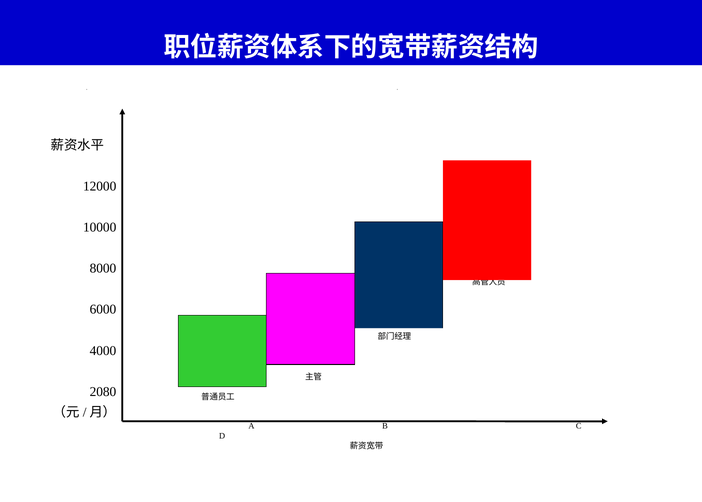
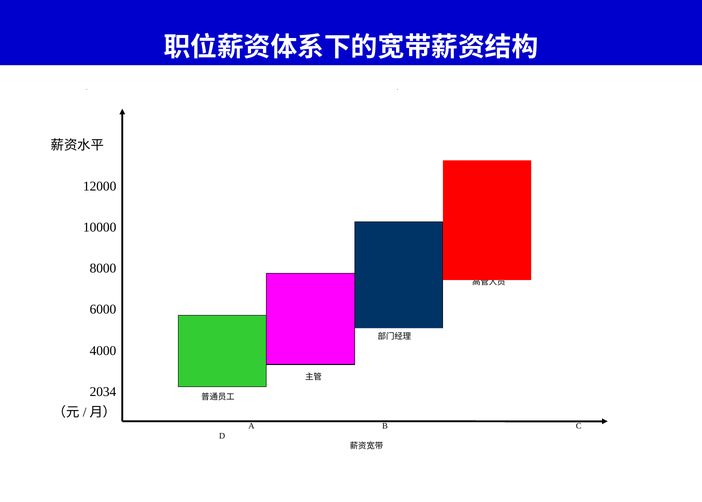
2080: 2080 -> 2034 (103, 391)
